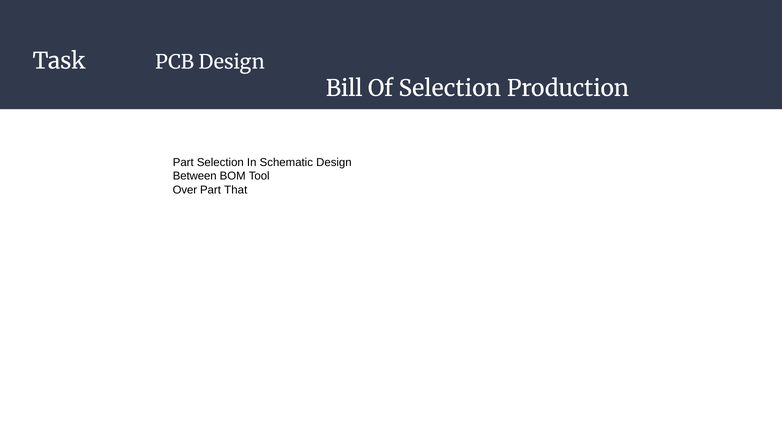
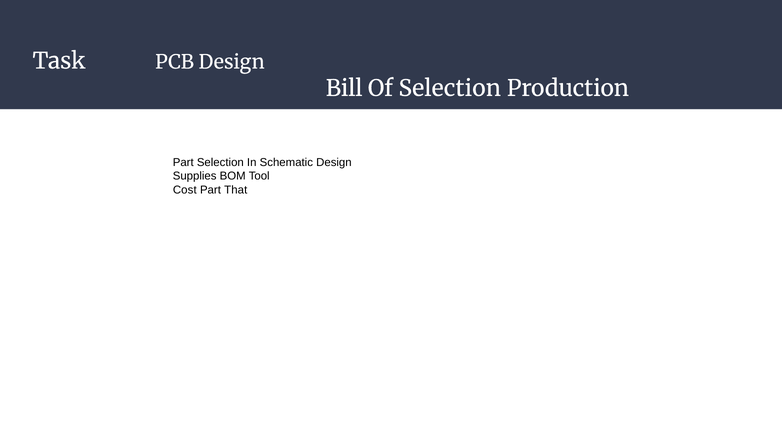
Between: Between -> Supplies (195, 176)
Over: Over -> Cost (185, 190)
